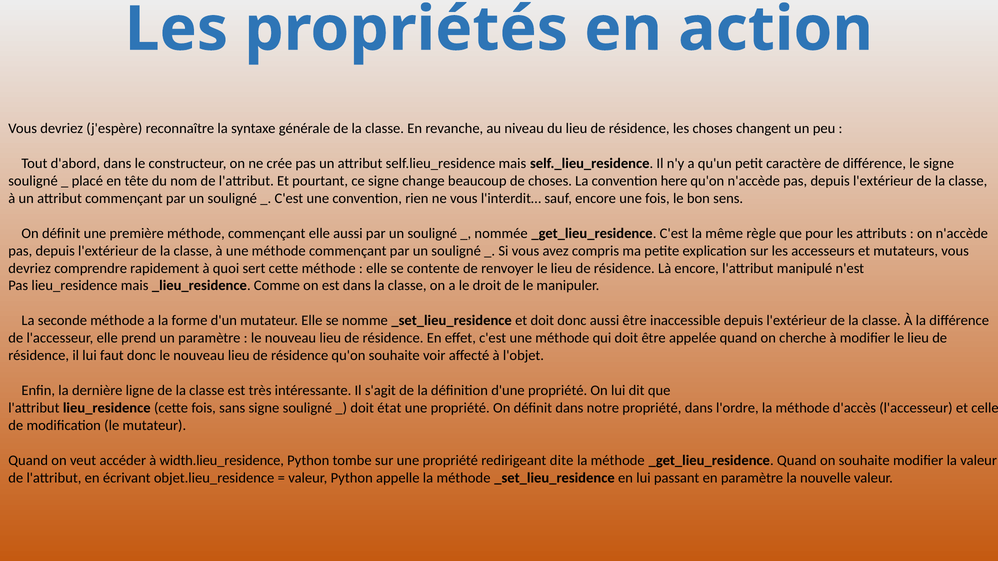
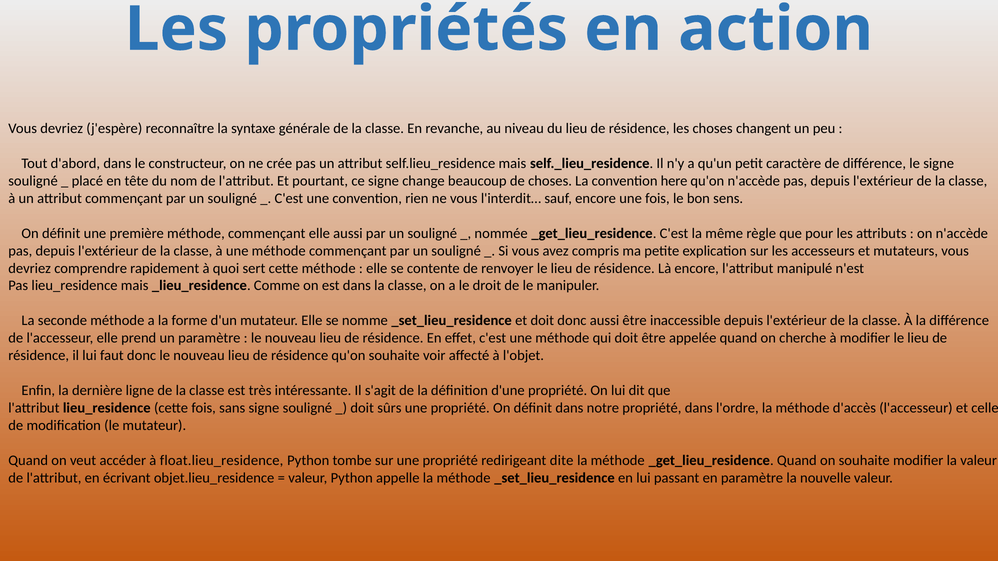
état: état -> sûrs (389, 408)
width.lieu_residence: width.lieu_residence -> float.lieu_residence (222, 461)
